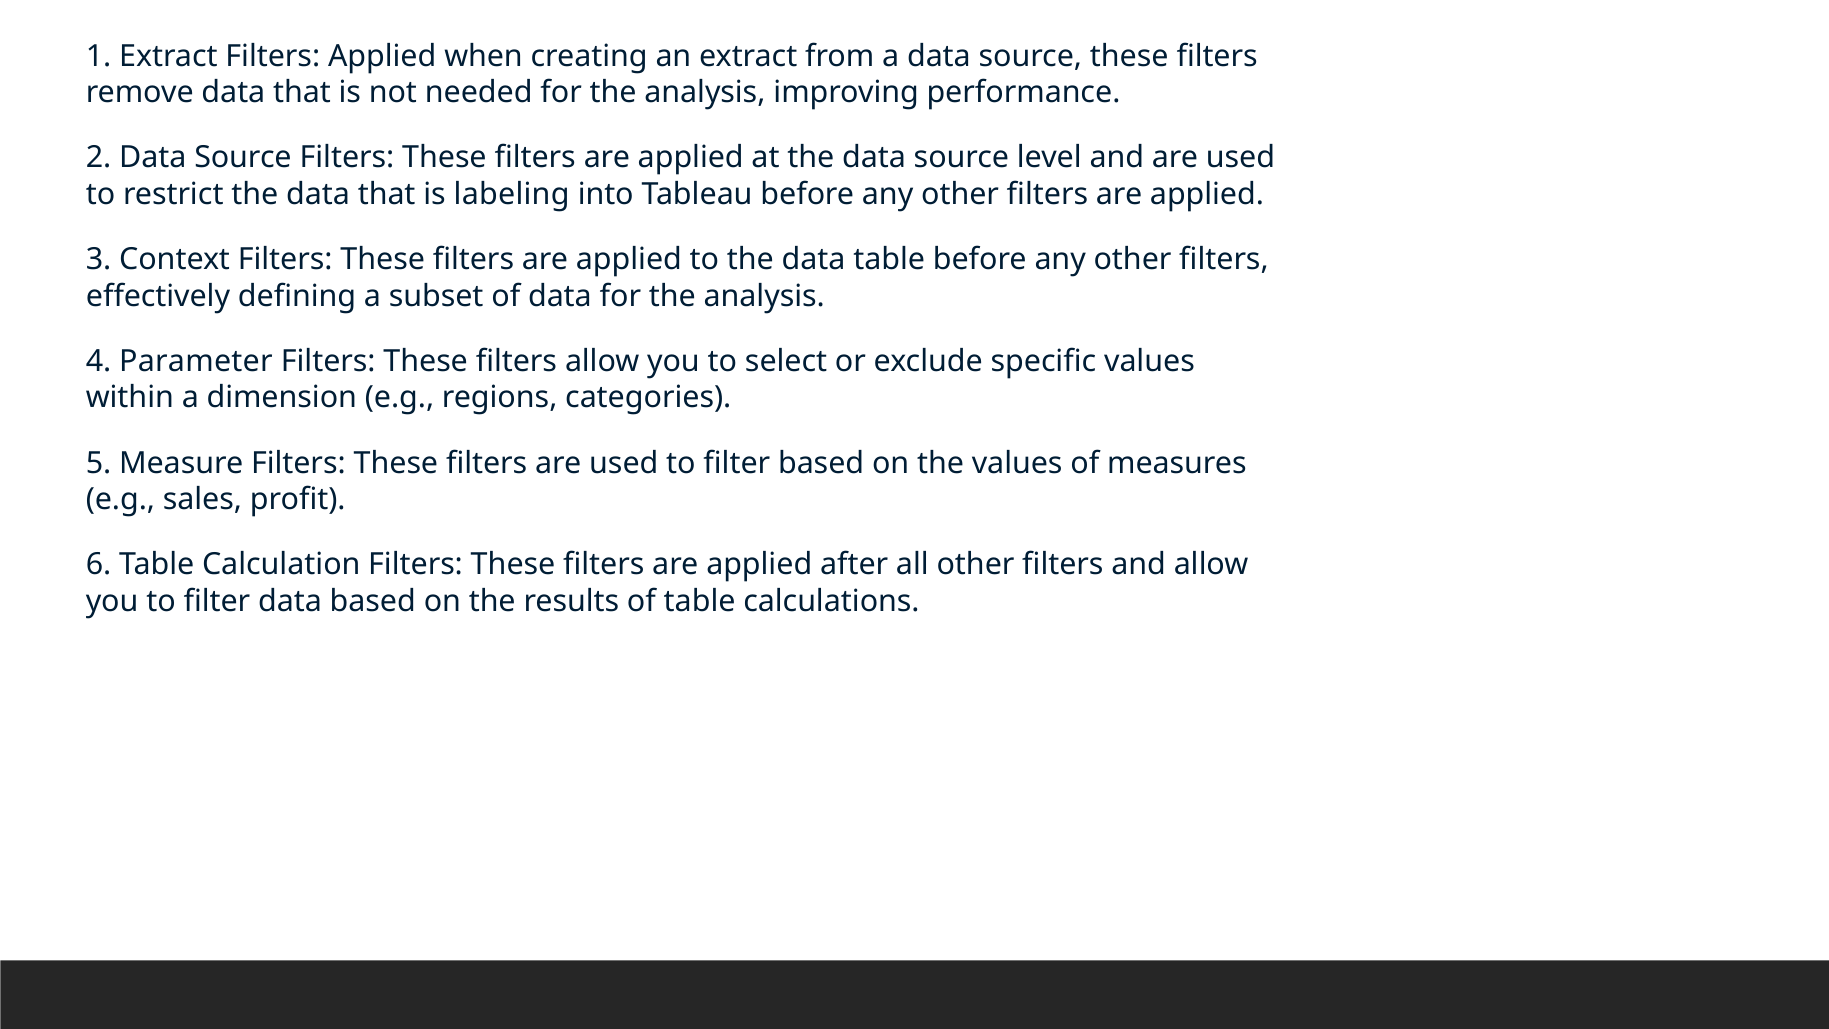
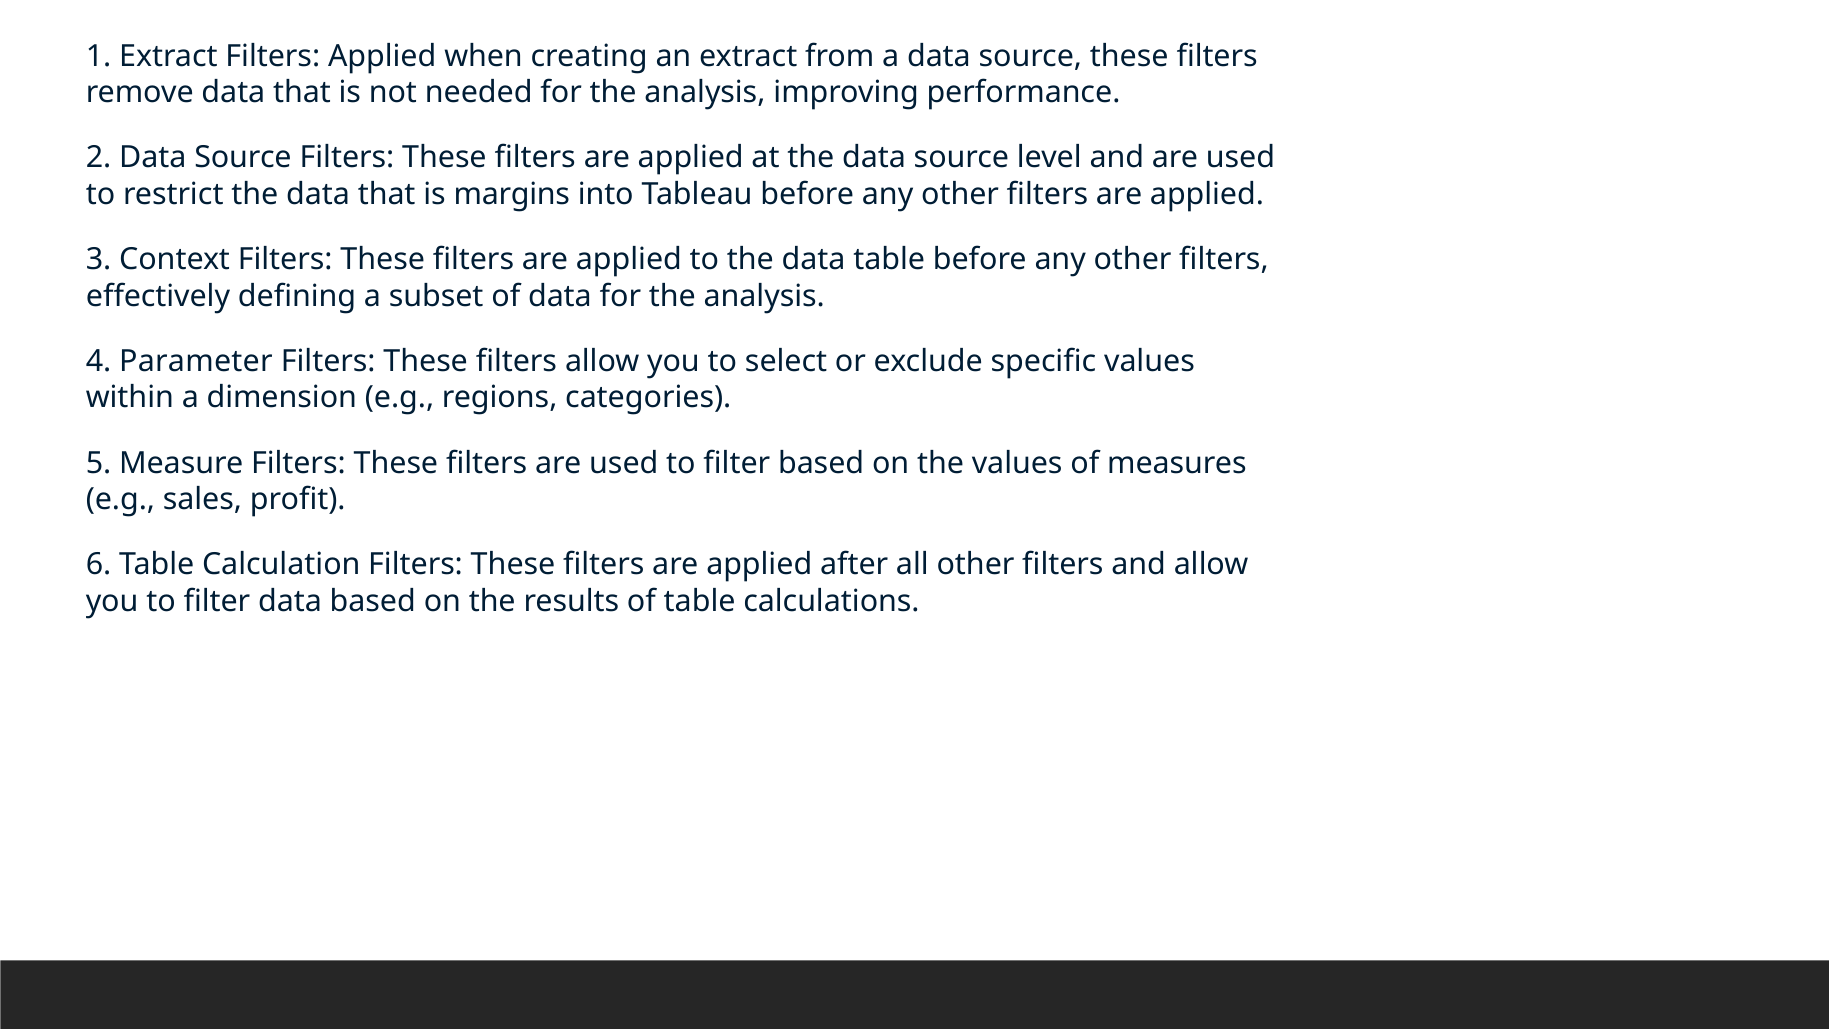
labeling: labeling -> margins (512, 194)
